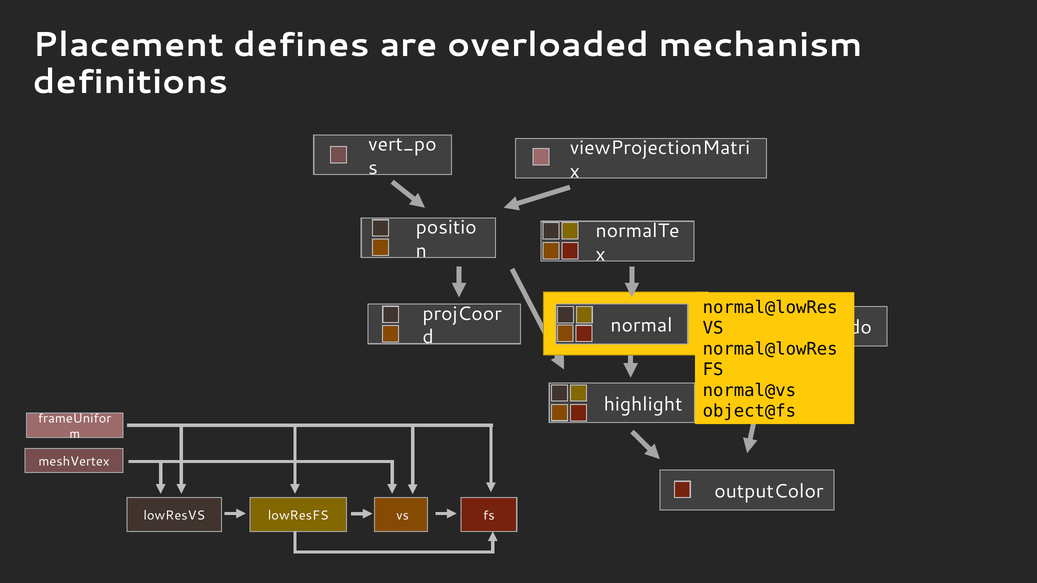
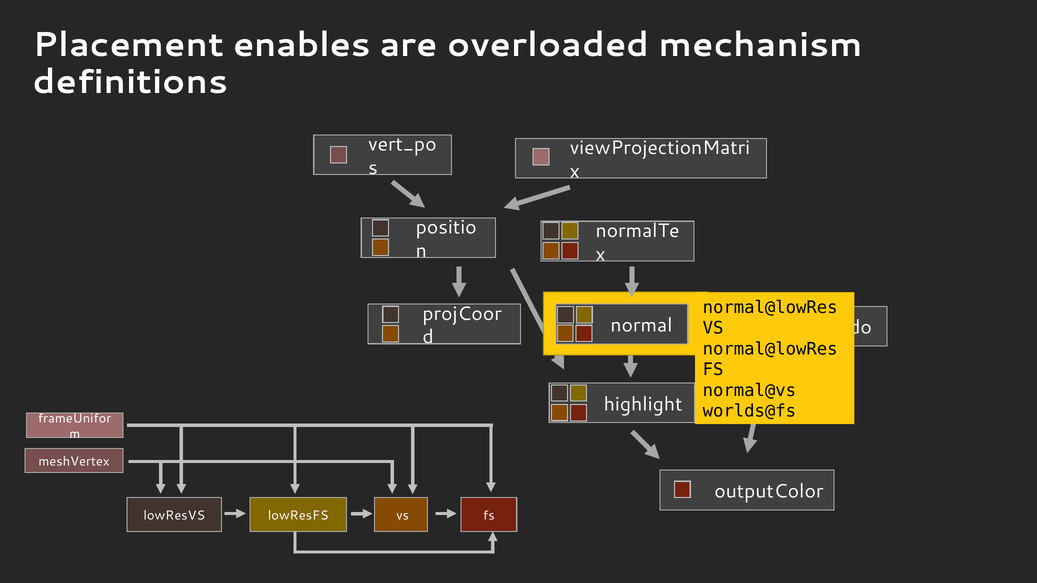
defines: defines -> enables (302, 45)
object@fs: object@fs -> worlds@fs (749, 411)
